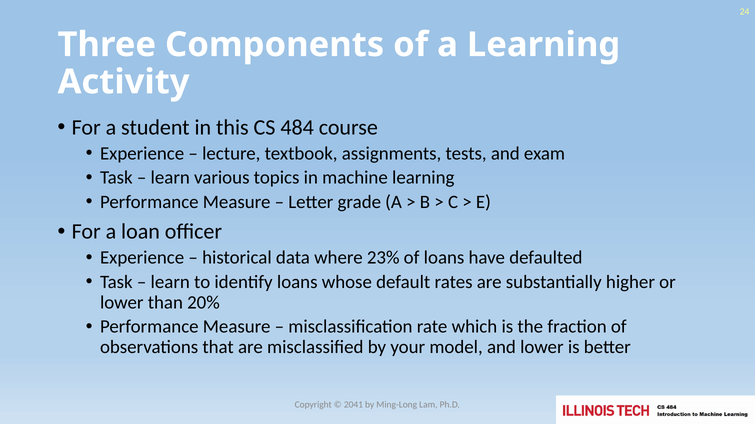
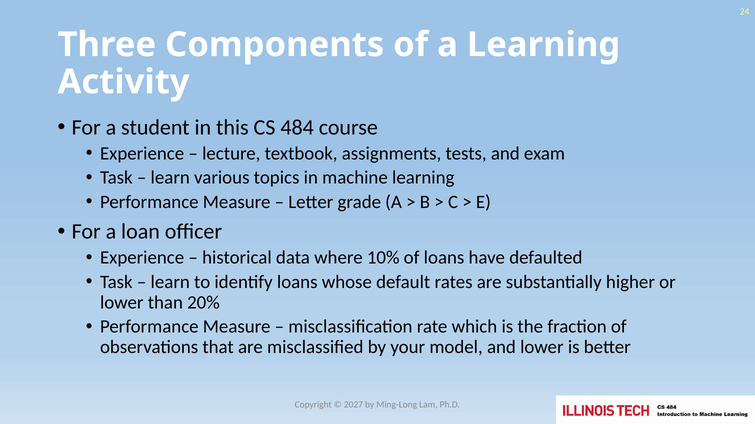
23%: 23% -> 10% (383, 258)
2041: 2041 -> 2027 (353, 405)
